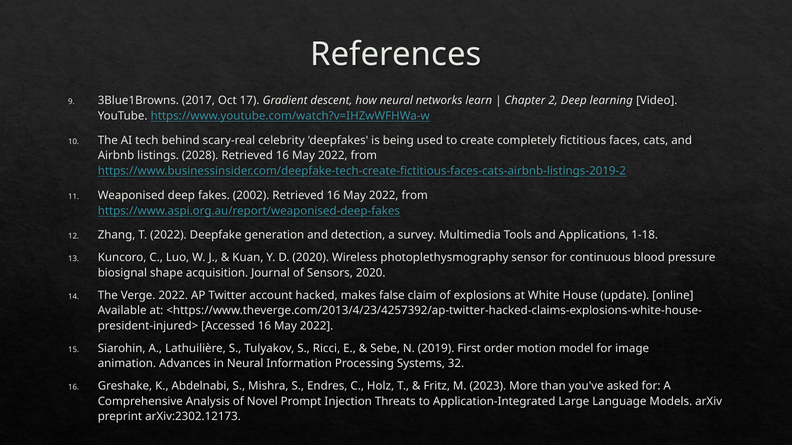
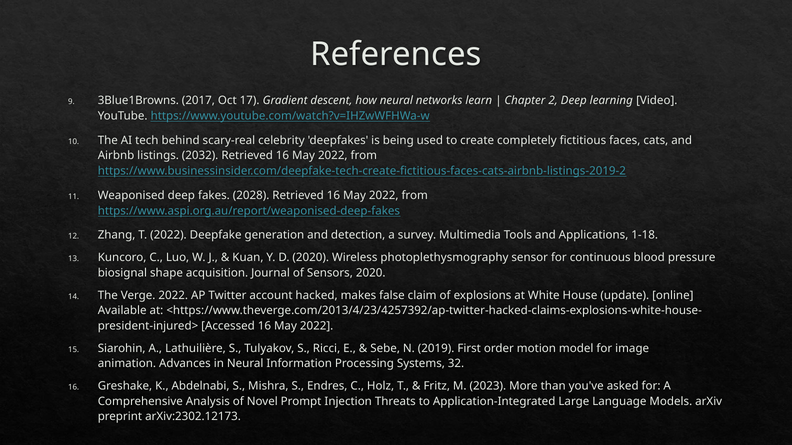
2028: 2028 -> 2032 (200, 156)
2002: 2002 -> 2028 (251, 196)
